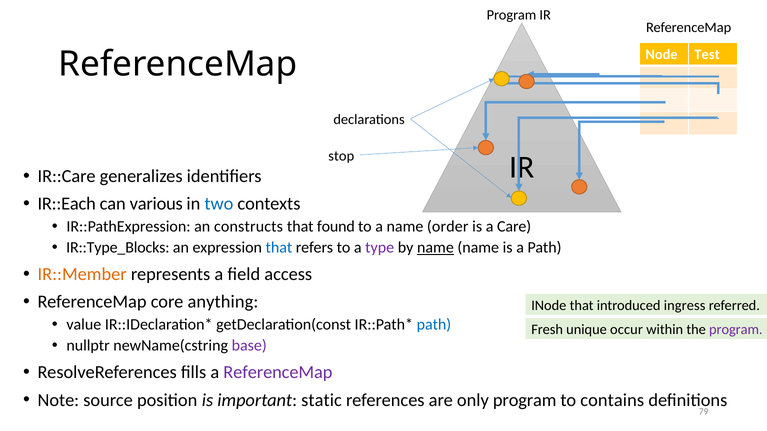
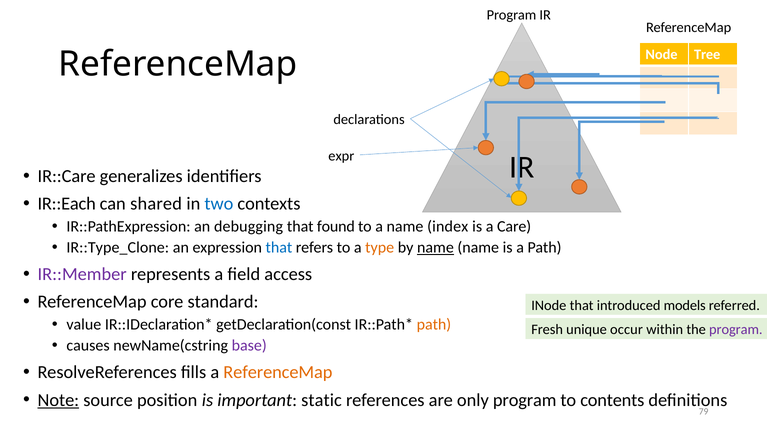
Test: Test -> Tree (707, 55)
stop: stop -> expr (341, 156)
various: various -> shared (156, 204)
constructs: constructs -> debugging (249, 227)
order: order -> index (448, 227)
IR::Type_Blocks: IR::Type_Blocks -> IR::Type_Clone (118, 248)
type colour: purple -> orange (380, 248)
IR::Member colour: orange -> purple (82, 274)
anything: anything -> standard (223, 302)
ingress: ingress -> models (685, 306)
path colour: blue -> orange (434, 325)
nullptr: nullptr -> causes (88, 346)
ReferenceMap colour: purple -> orange (278, 373)
Note underline: none -> present (58, 400)
contains: contains -> contents (612, 400)
